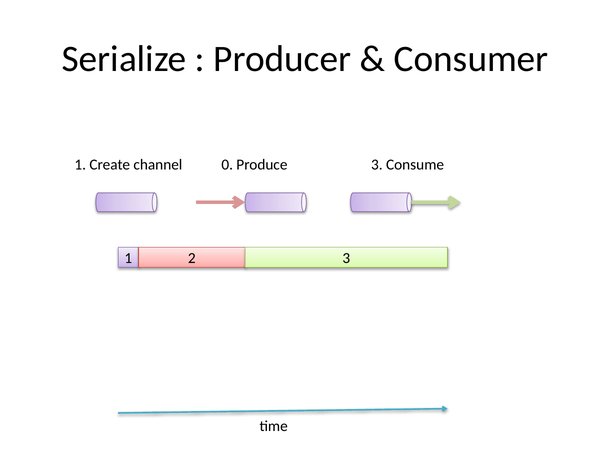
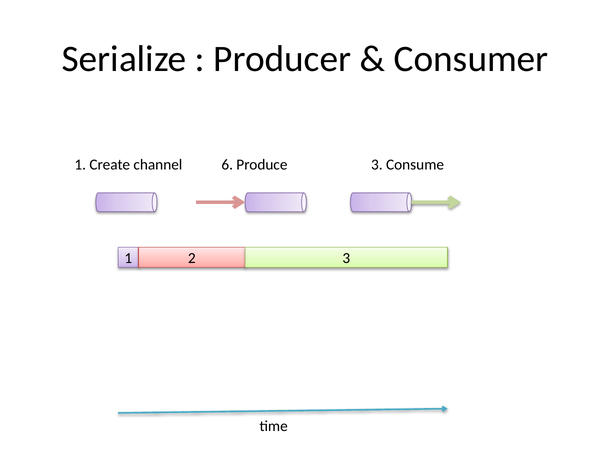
0: 0 -> 6 (227, 165)
